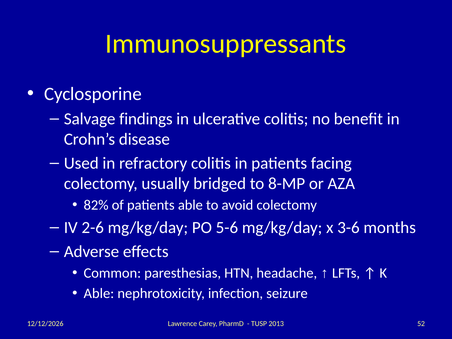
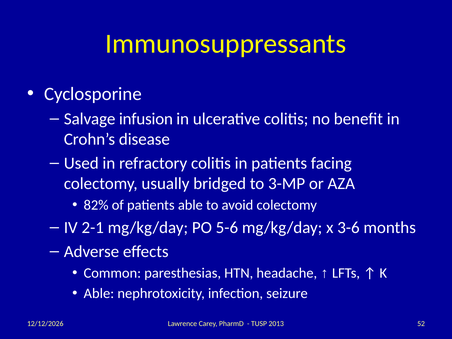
findings: findings -> infusion (146, 119)
8-MP: 8-MP -> 3-MP (287, 183)
2-6: 2-6 -> 2-1 (93, 228)
